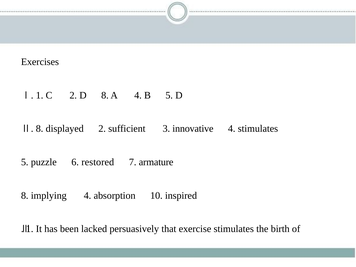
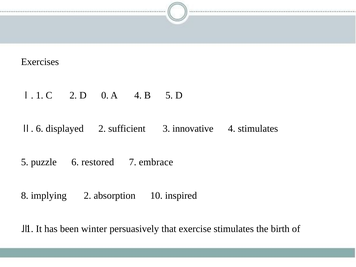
D 8: 8 -> 0 (105, 95)
Ⅱ 8: 8 -> 6 (40, 128)
armature: armature -> embrace (156, 162)
implying 4: 4 -> 2 (88, 195)
lacked: lacked -> winter (94, 228)
